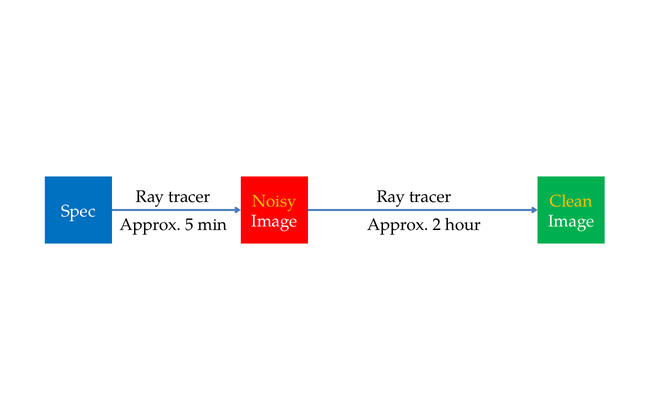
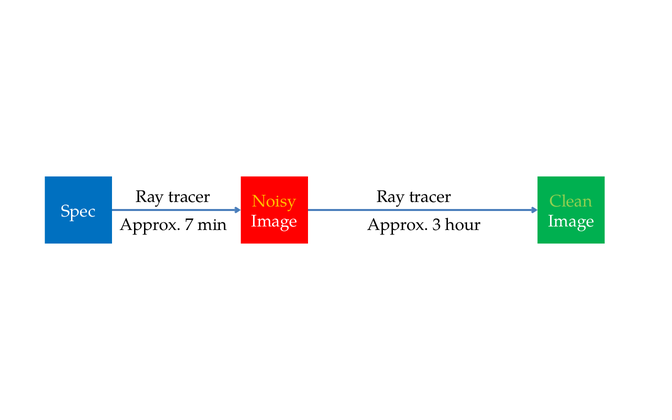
Clean colour: yellow -> light green (571, 201)
5: 5 -> 7 (189, 225)
2: 2 -> 3 (437, 225)
